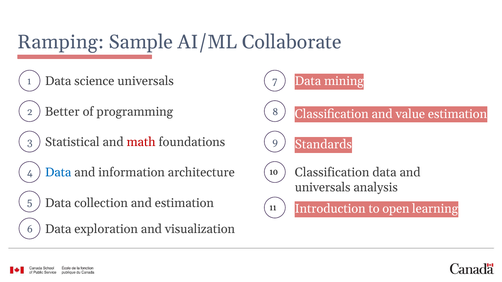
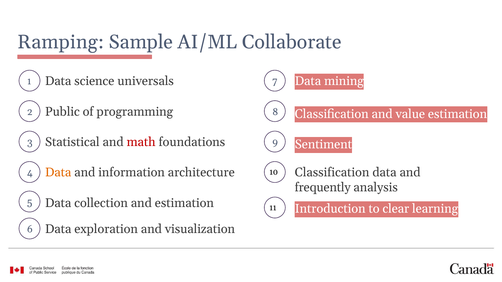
Better: Better -> Public (62, 112)
Standards: Standards -> Sentiment (323, 145)
Data colour: blue -> orange (58, 173)
universals: universals -> frequently (323, 188)
open: open -> clear (396, 209)
